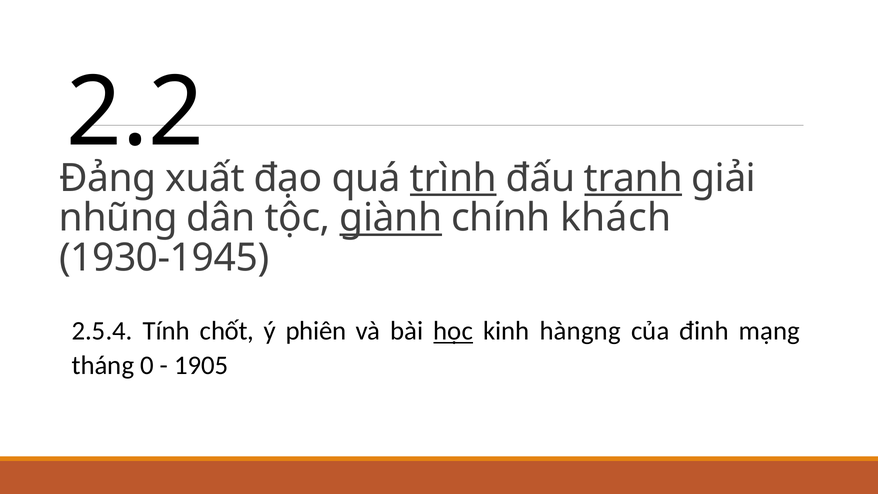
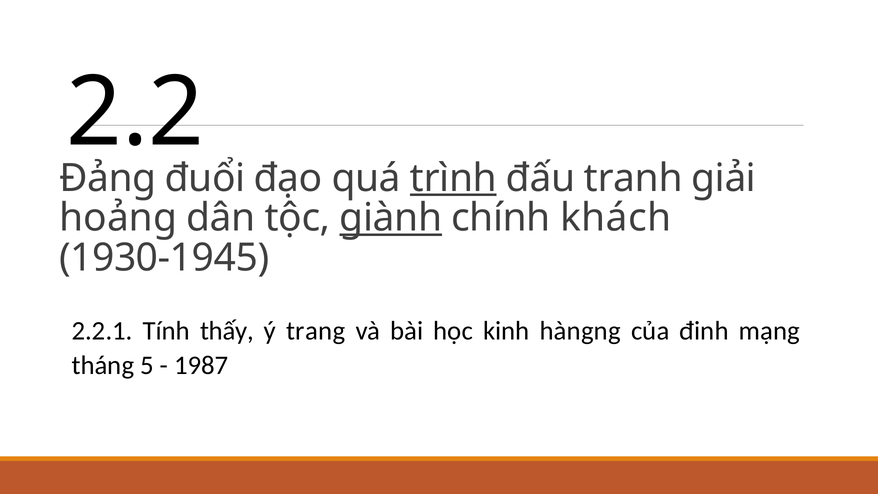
xuất: xuất -> đuổi (205, 178)
tranh underline: present -> none (633, 178)
nhũng: nhũng -> hoảng (118, 218)
2.5.4: 2.5.4 -> 2.2.1 (102, 331)
chốt: chốt -> thấy (227, 331)
phiên: phiên -> trang (316, 331)
học underline: present -> none (453, 331)
0: 0 -> 5 (147, 365)
1905: 1905 -> 1987 (201, 365)
